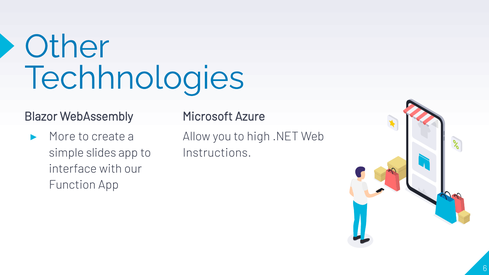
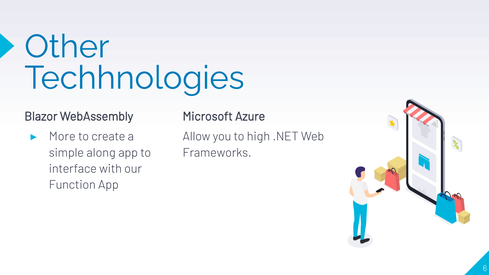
slides: slides -> along (101, 153)
Instructions: Instructions -> Frameworks (217, 153)
